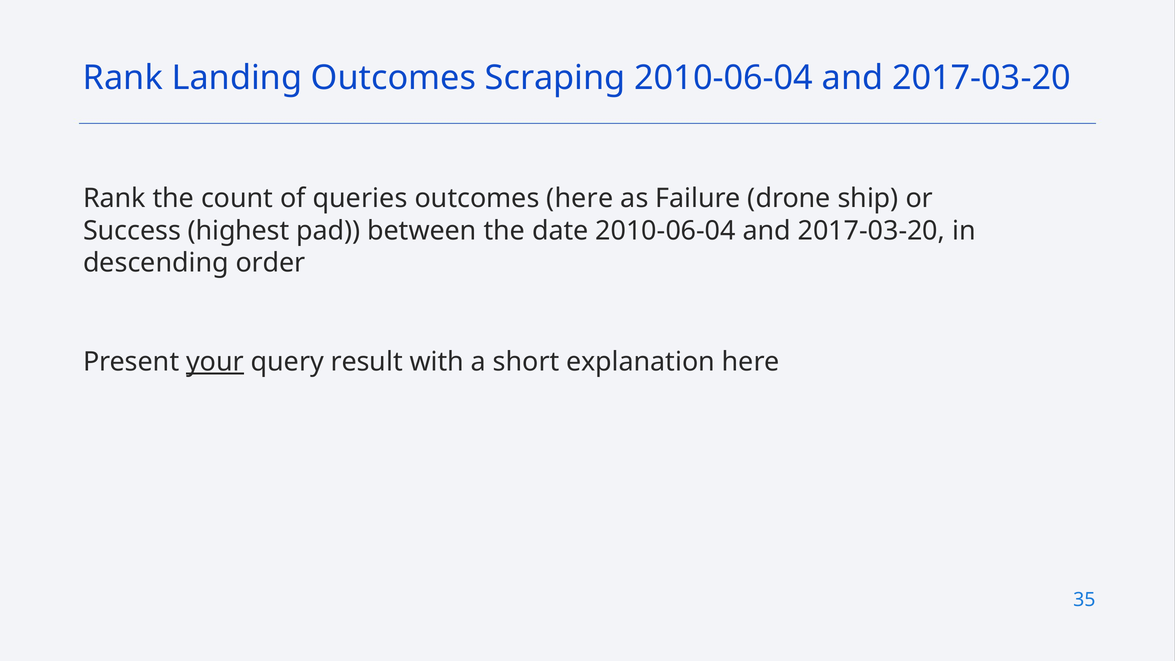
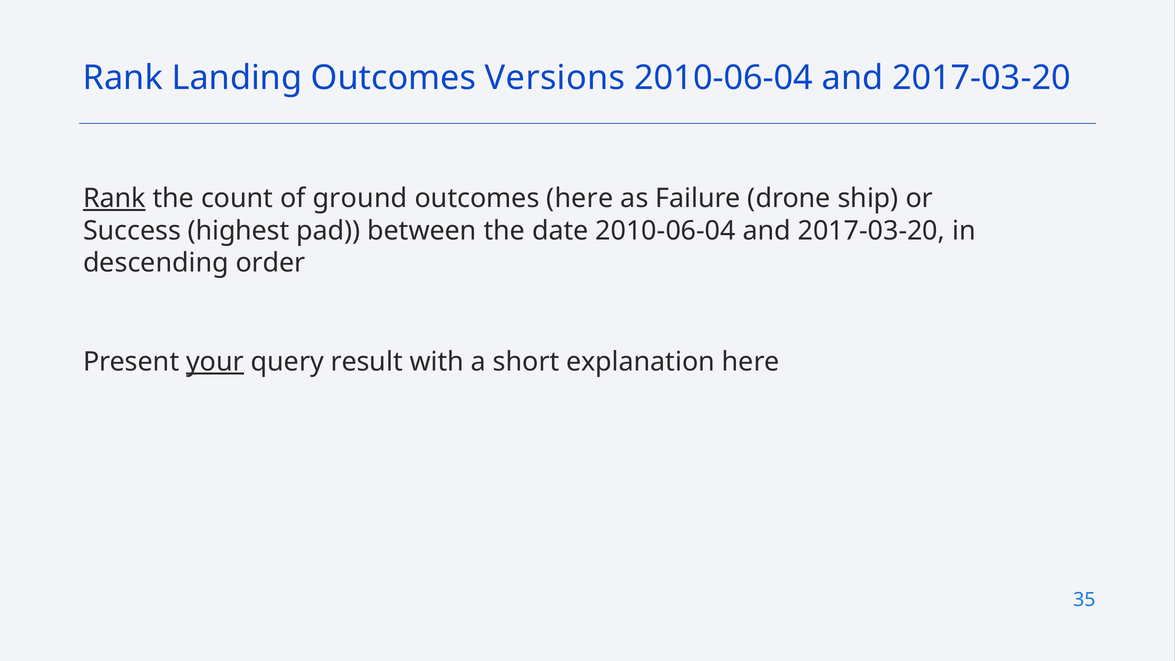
Scraping: Scraping -> Versions (555, 78)
Rank underline: none -> present (114, 198)
queries: queries -> ground (360, 198)
